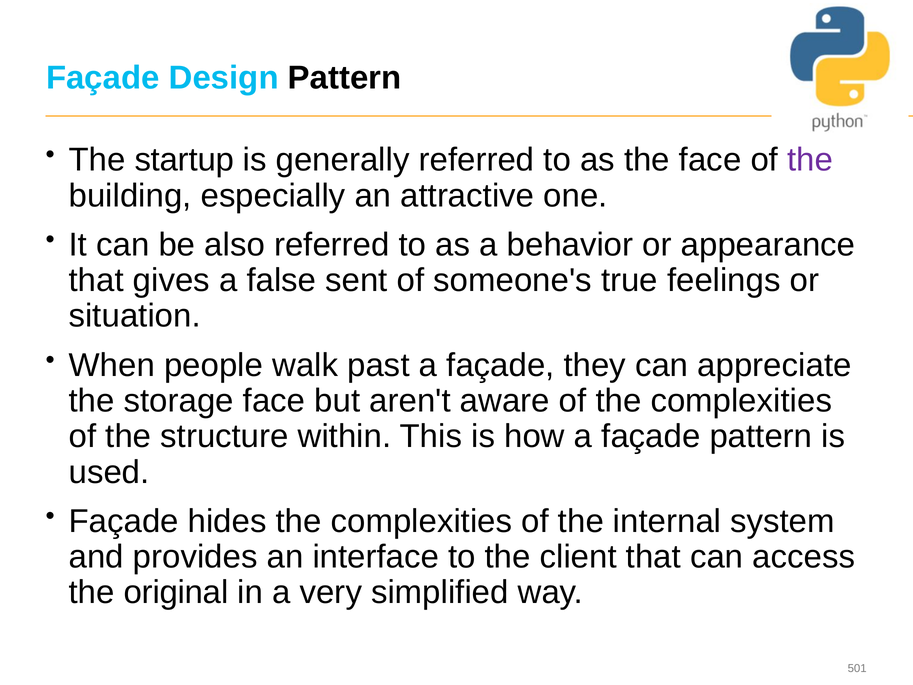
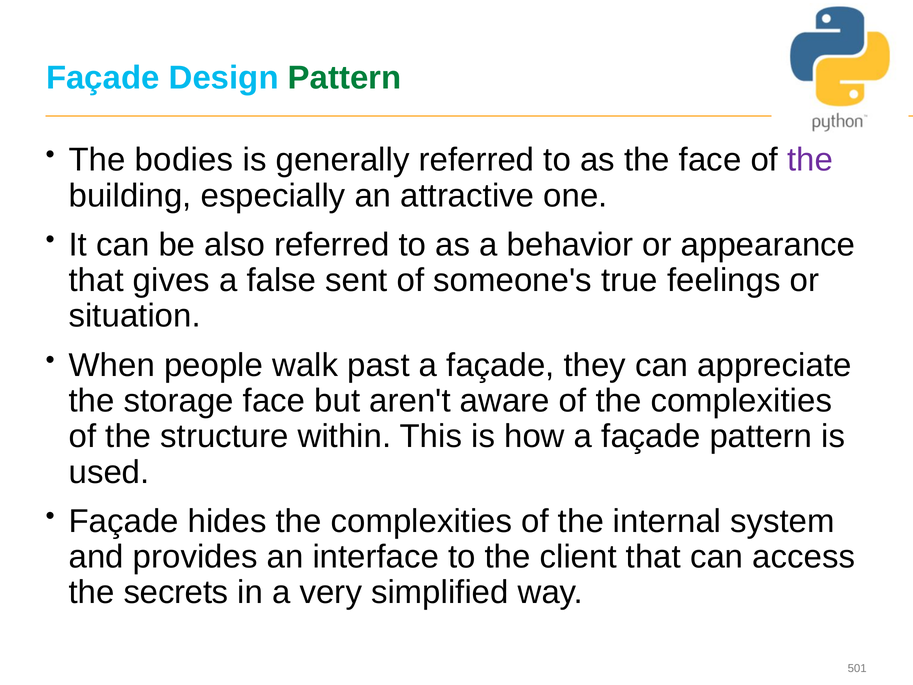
Pattern colour: black -> green (345, 78)
startup: startup -> bodies (184, 160)
original: original -> secrets (176, 592)
